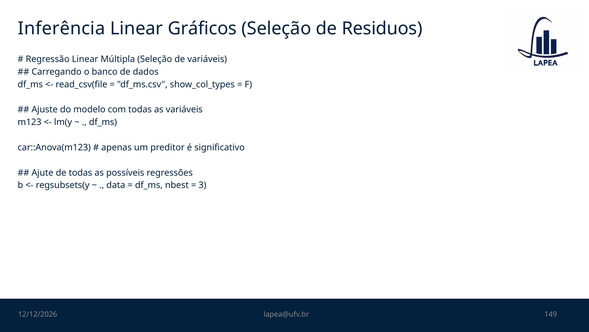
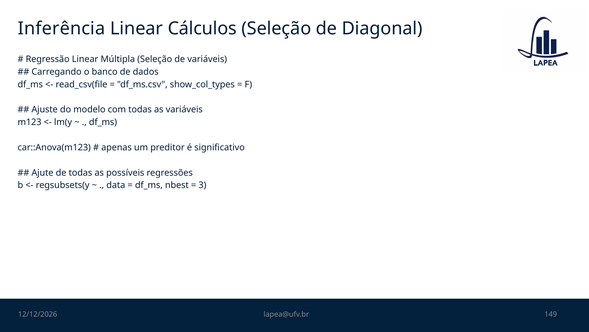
Gráficos: Gráficos -> Cálculos (202, 29)
Residuos: Residuos -> Diagonal (382, 29)
